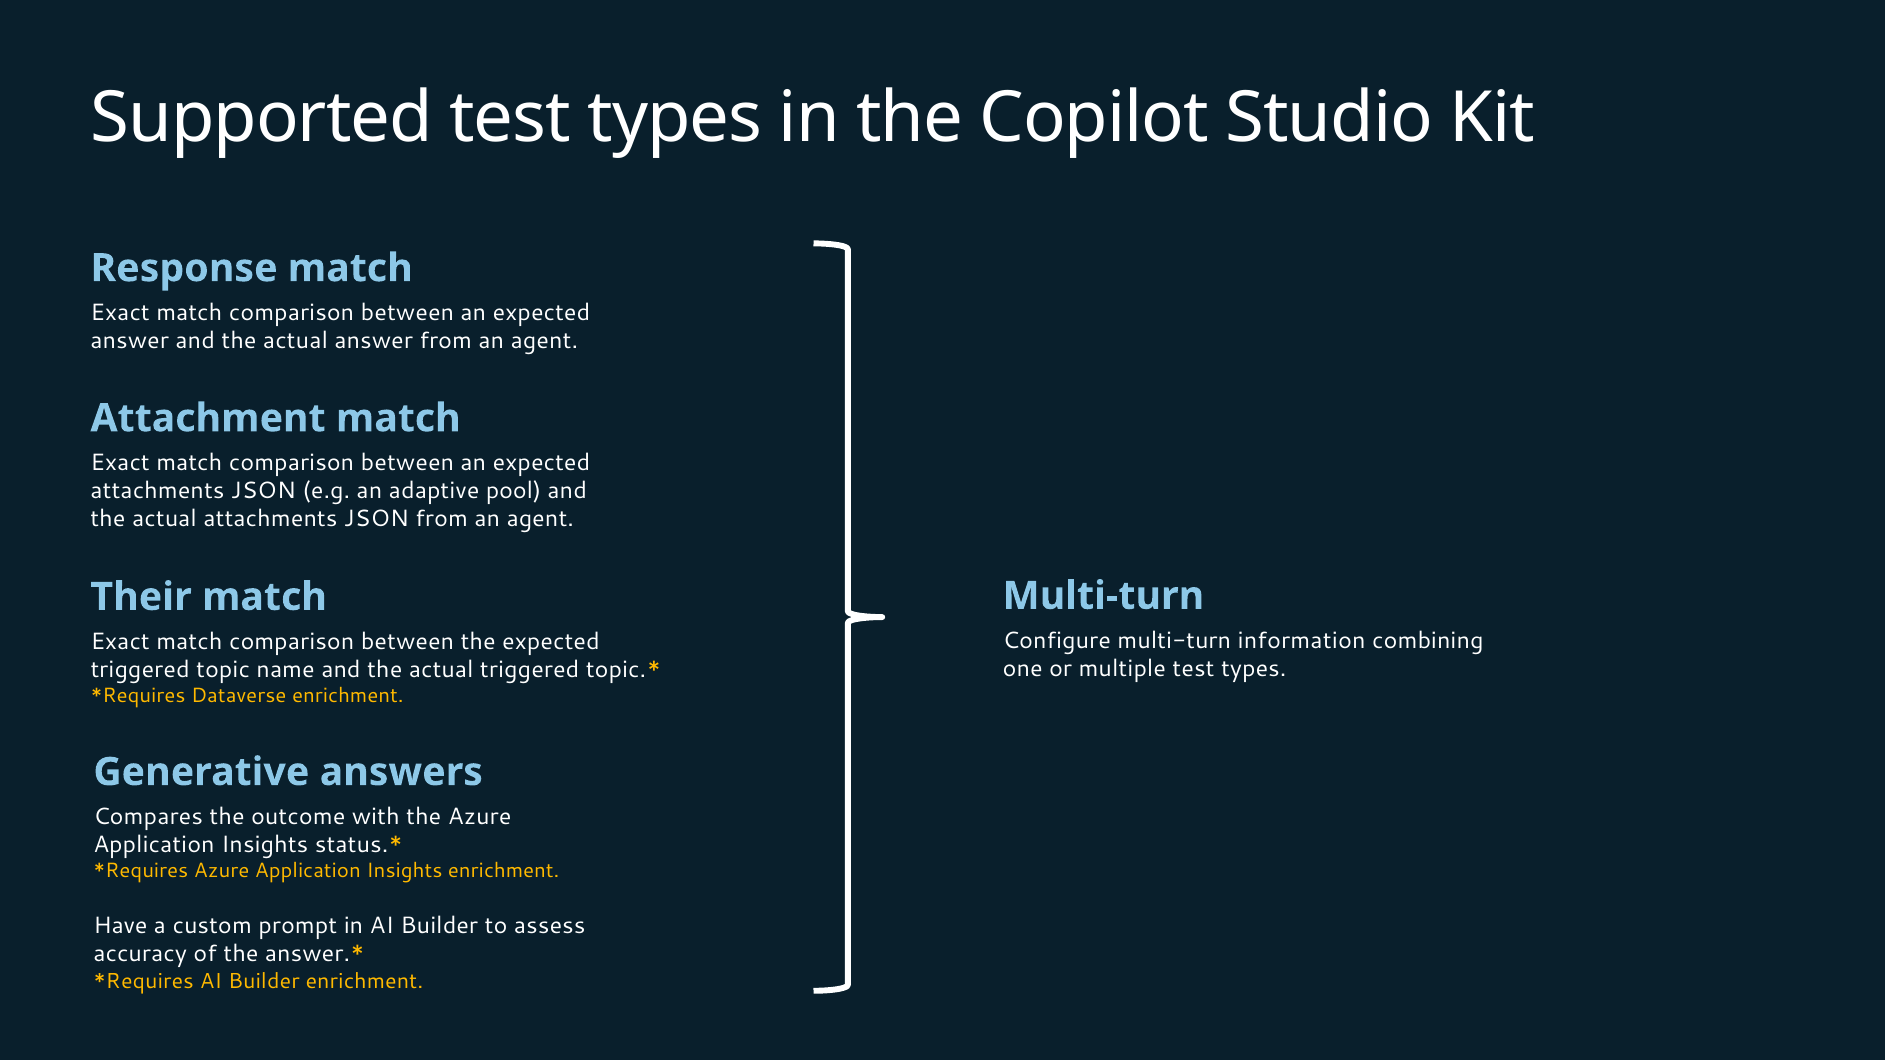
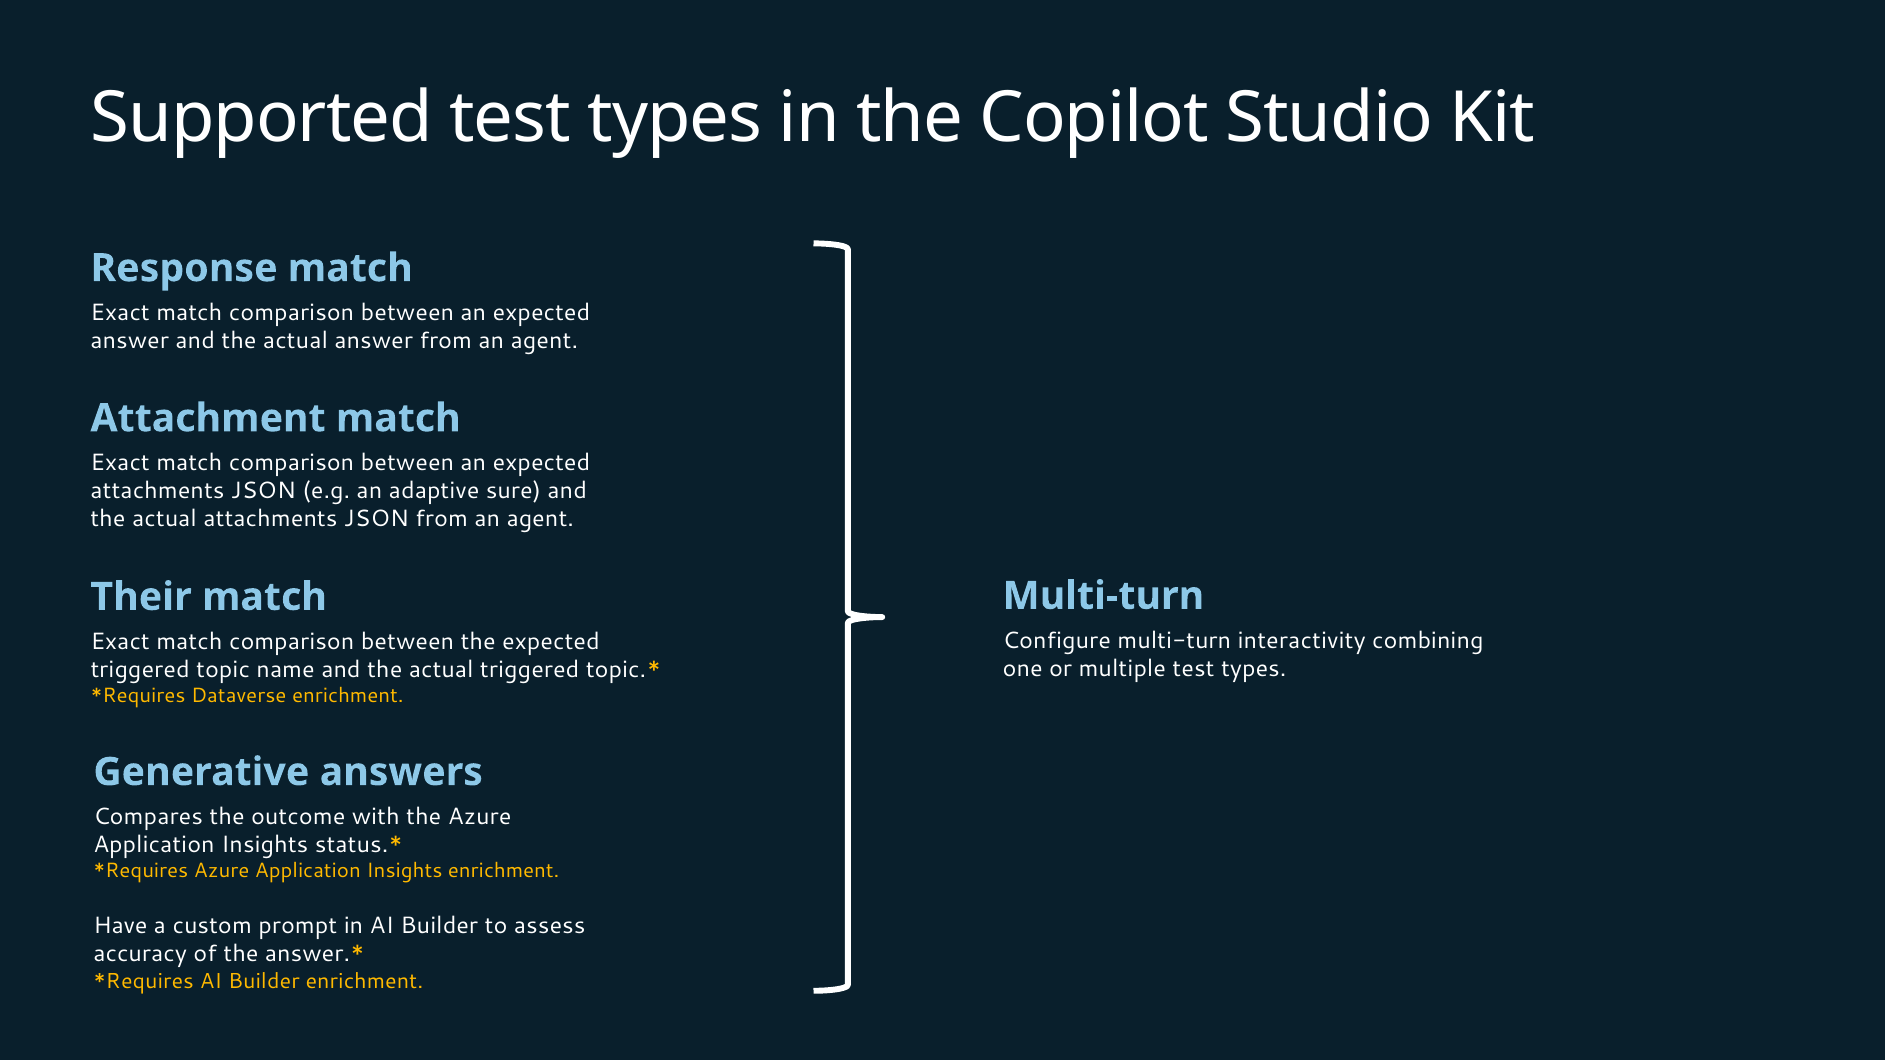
pool: pool -> sure (513, 491)
information: information -> interactivity (1302, 640)
